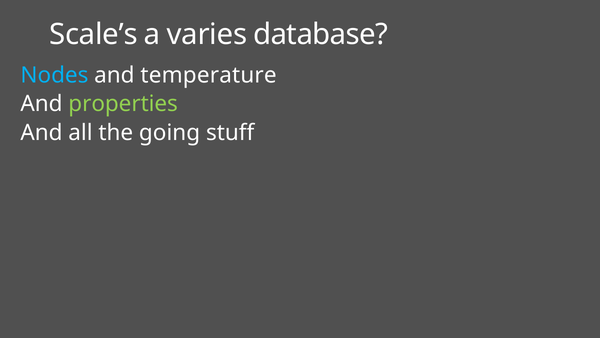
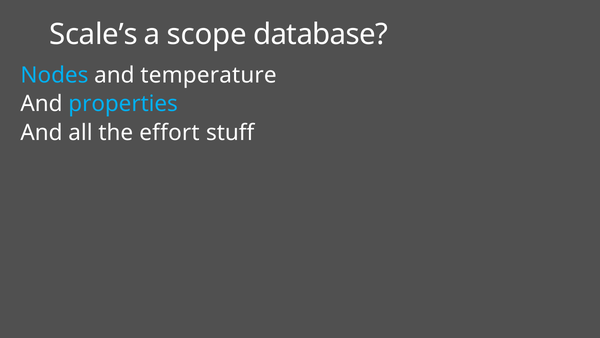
varies: varies -> scope (207, 34)
properties colour: light green -> light blue (123, 104)
going: going -> effort (169, 133)
